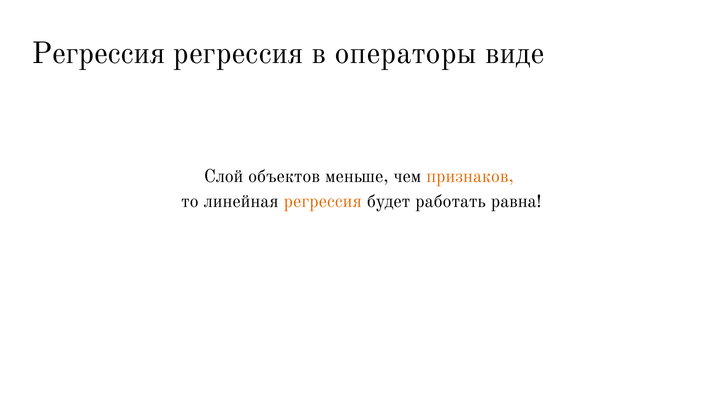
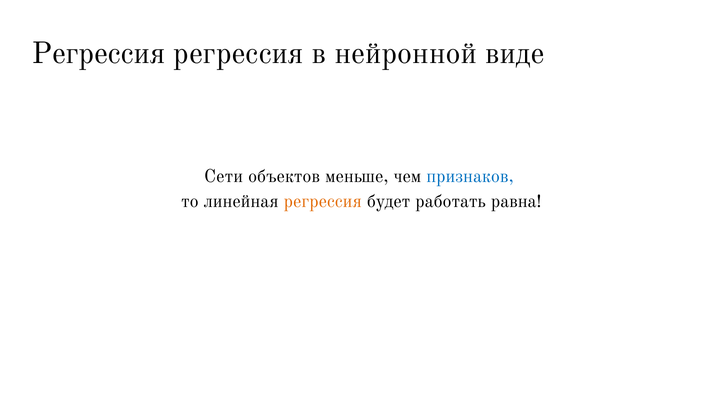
операторы: операторы -> нейронной (406, 54)
Слой: Слой -> Сети (224, 176)
признаков colour: orange -> blue (470, 176)
